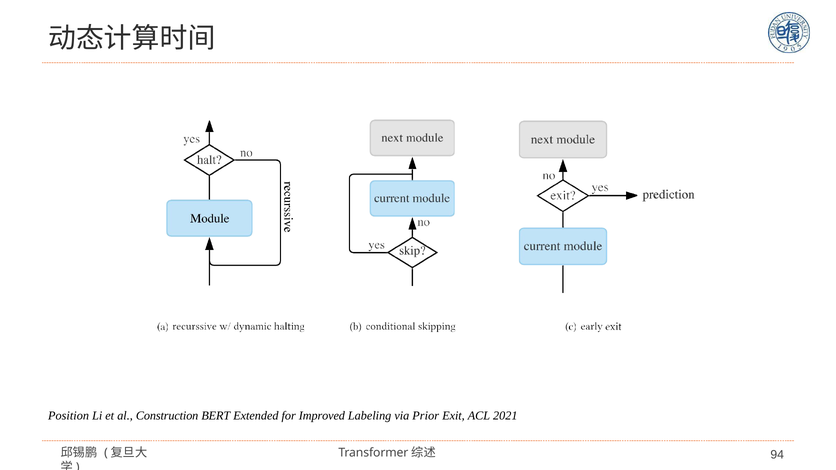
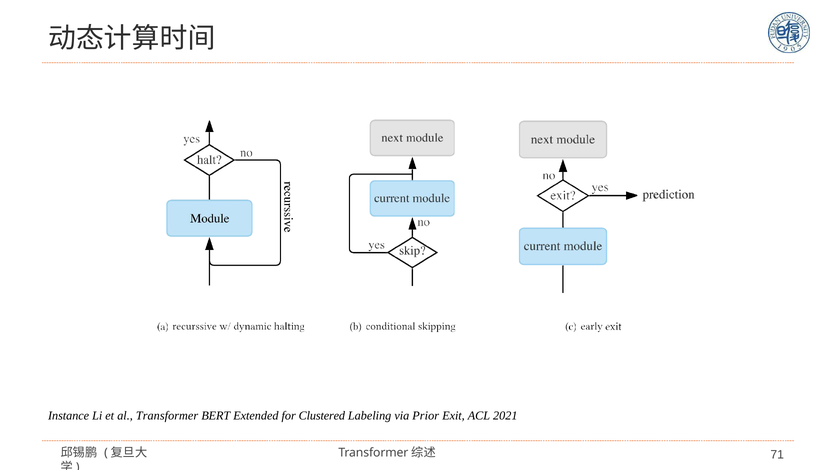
Position: Position -> Instance (69, 416)
Construction: Construction -> Transformer (167, 416)
Improved: Improved -> Clustered (322, 416)
94: 94 -> 71 (777, 455)
